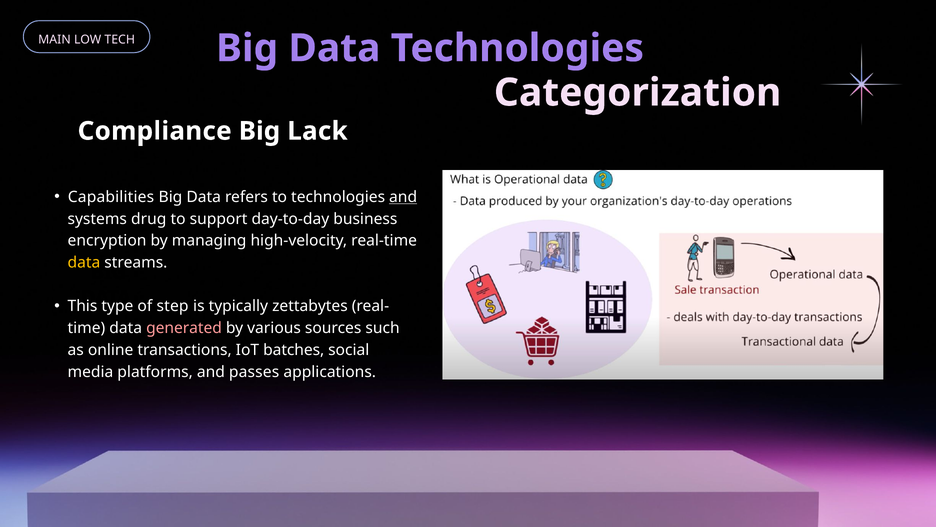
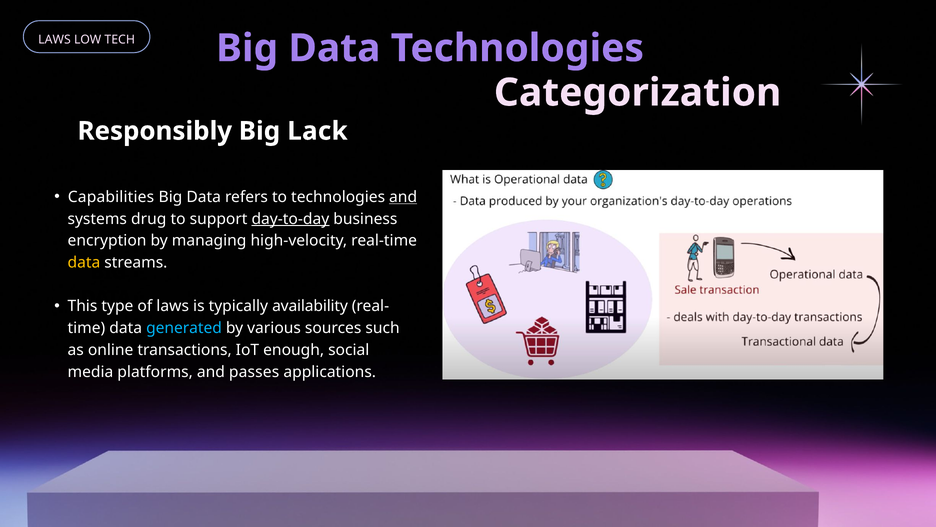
MAIN: MAIN -> LAWS (54, 39)
Compliance: Compliance -> Responsibly (155, 131)
day-to-day underline: none -> present (290, 219)
of step: step -> laws (173, 306)
zettabytes: zettabytes -> availability (310, 306)
generated colour: pink -> light blue (184, 328)
batches: batches -> enough (294, 350)
